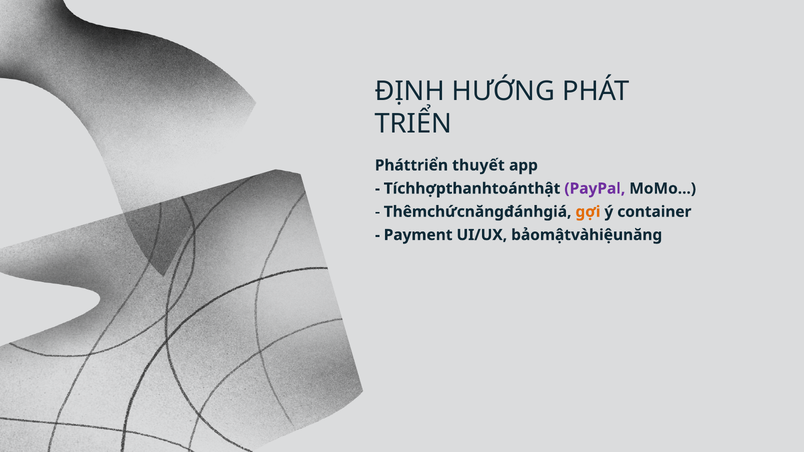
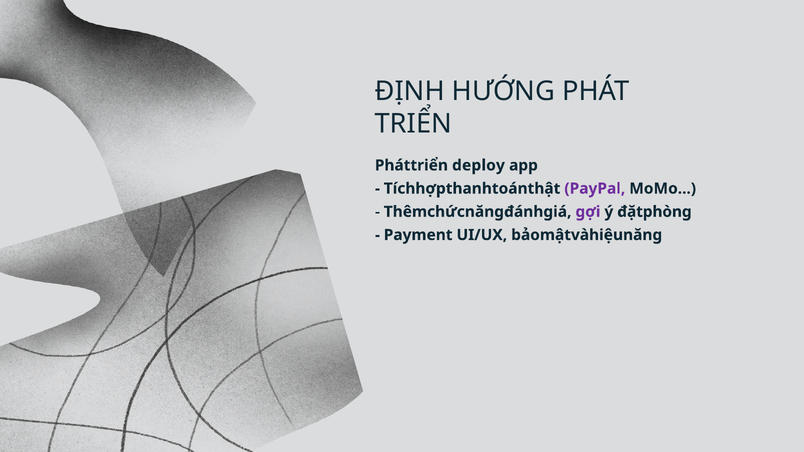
thuyết: thuyết -> deploy (478, 165)
gợi colour: orange -> purple (588, 212)
container: container -> đặtphòng (654, 212)
